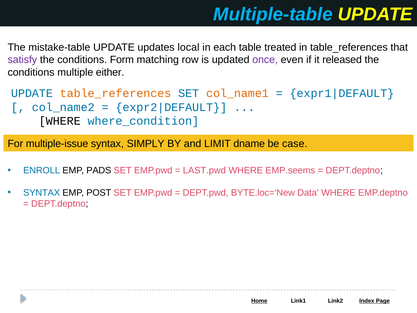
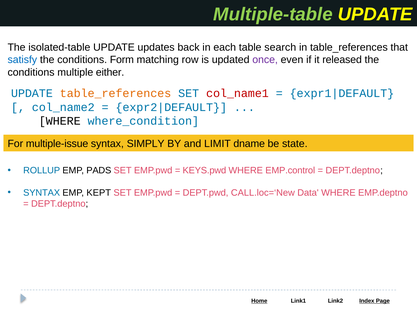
Multiple-table colour: light blue -> light green (273, 14)
mistake-table: mistake-table -> isolated-table (59, 47)
local: local -> back (189, 47)
treated: treated -> search (280, 47)
satisfy colour: purple -> blue (22, 60)
col_name1 colour: orange -> red (237, 93)
case: case -> state (295, 144)
ENROLL: ENROLL -> ROLLUP (42, 170)
LAST.pwd: LAST.pwd -> KEYS.pwd (204, 170)
EMP.seems: EMP.seems -> EMP.control (290, 170)
POST: POST -> KEPT (99, 193)
BYTE.loc=‘New: BYTE.loc=‘New -> CALL.loc=‘New (263, 193)
